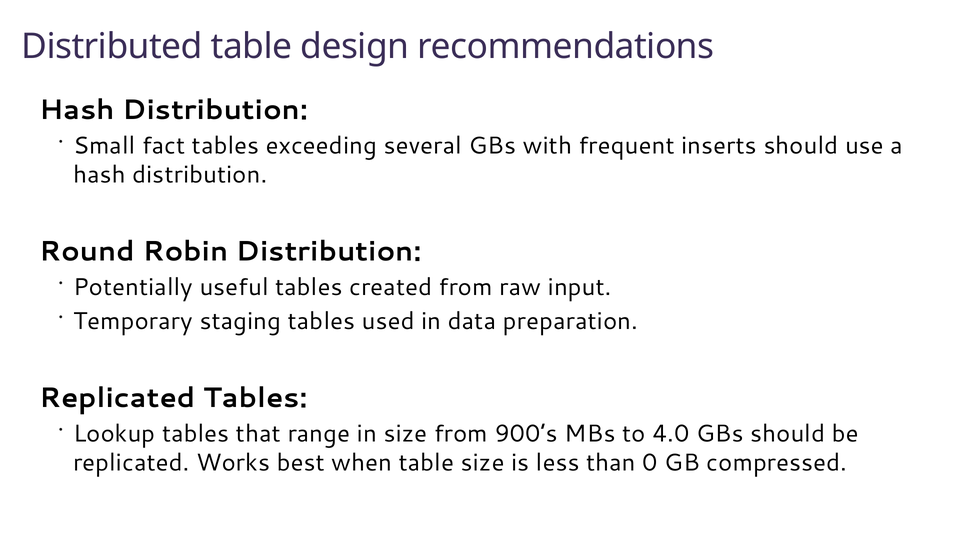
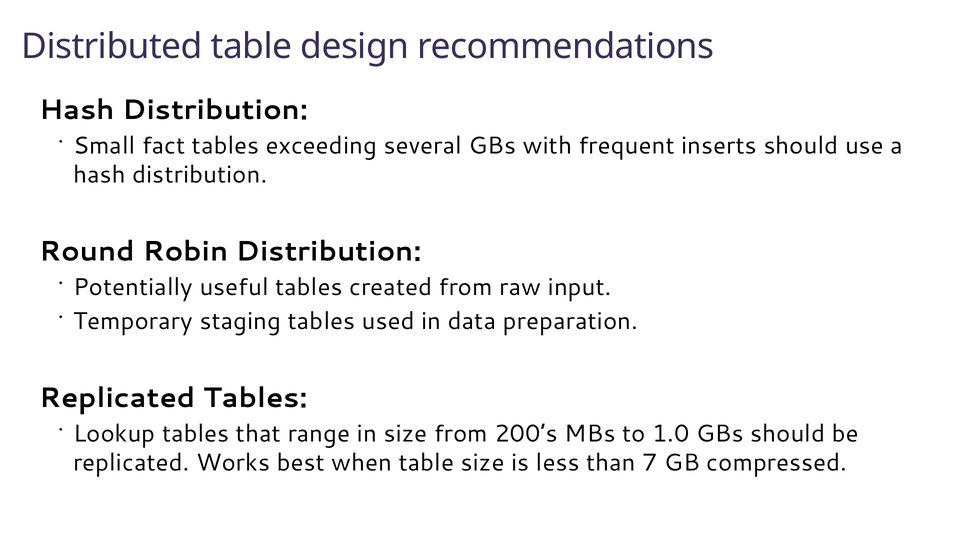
900’s: 900’s -> 200’s (526, 434)
4.0: 4.0 -> 1.0 (671, 434)
0: 0 -> 7 (650, 463)
